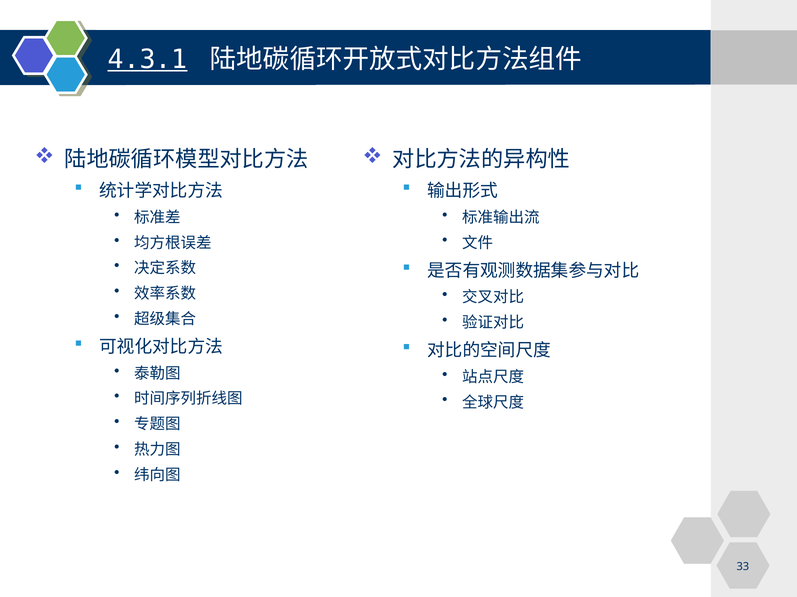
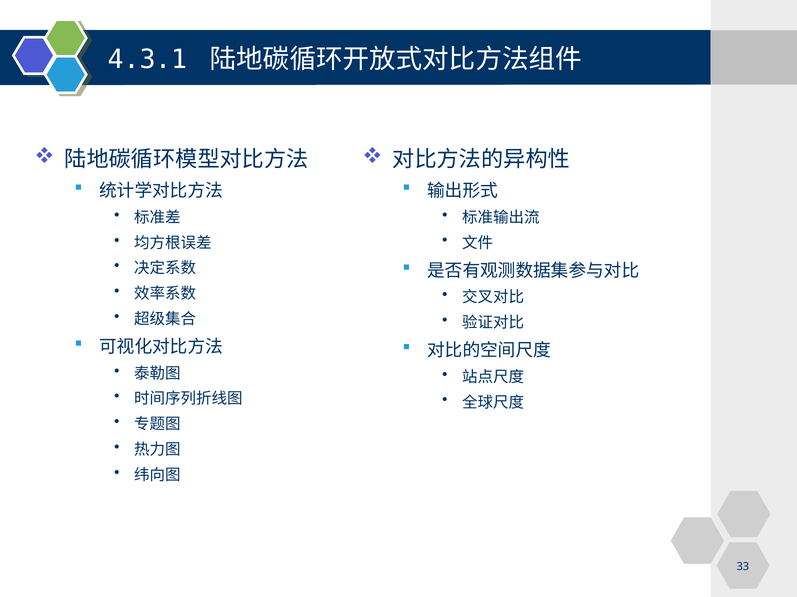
4.3.1 underline: present -> none (148, 60)
